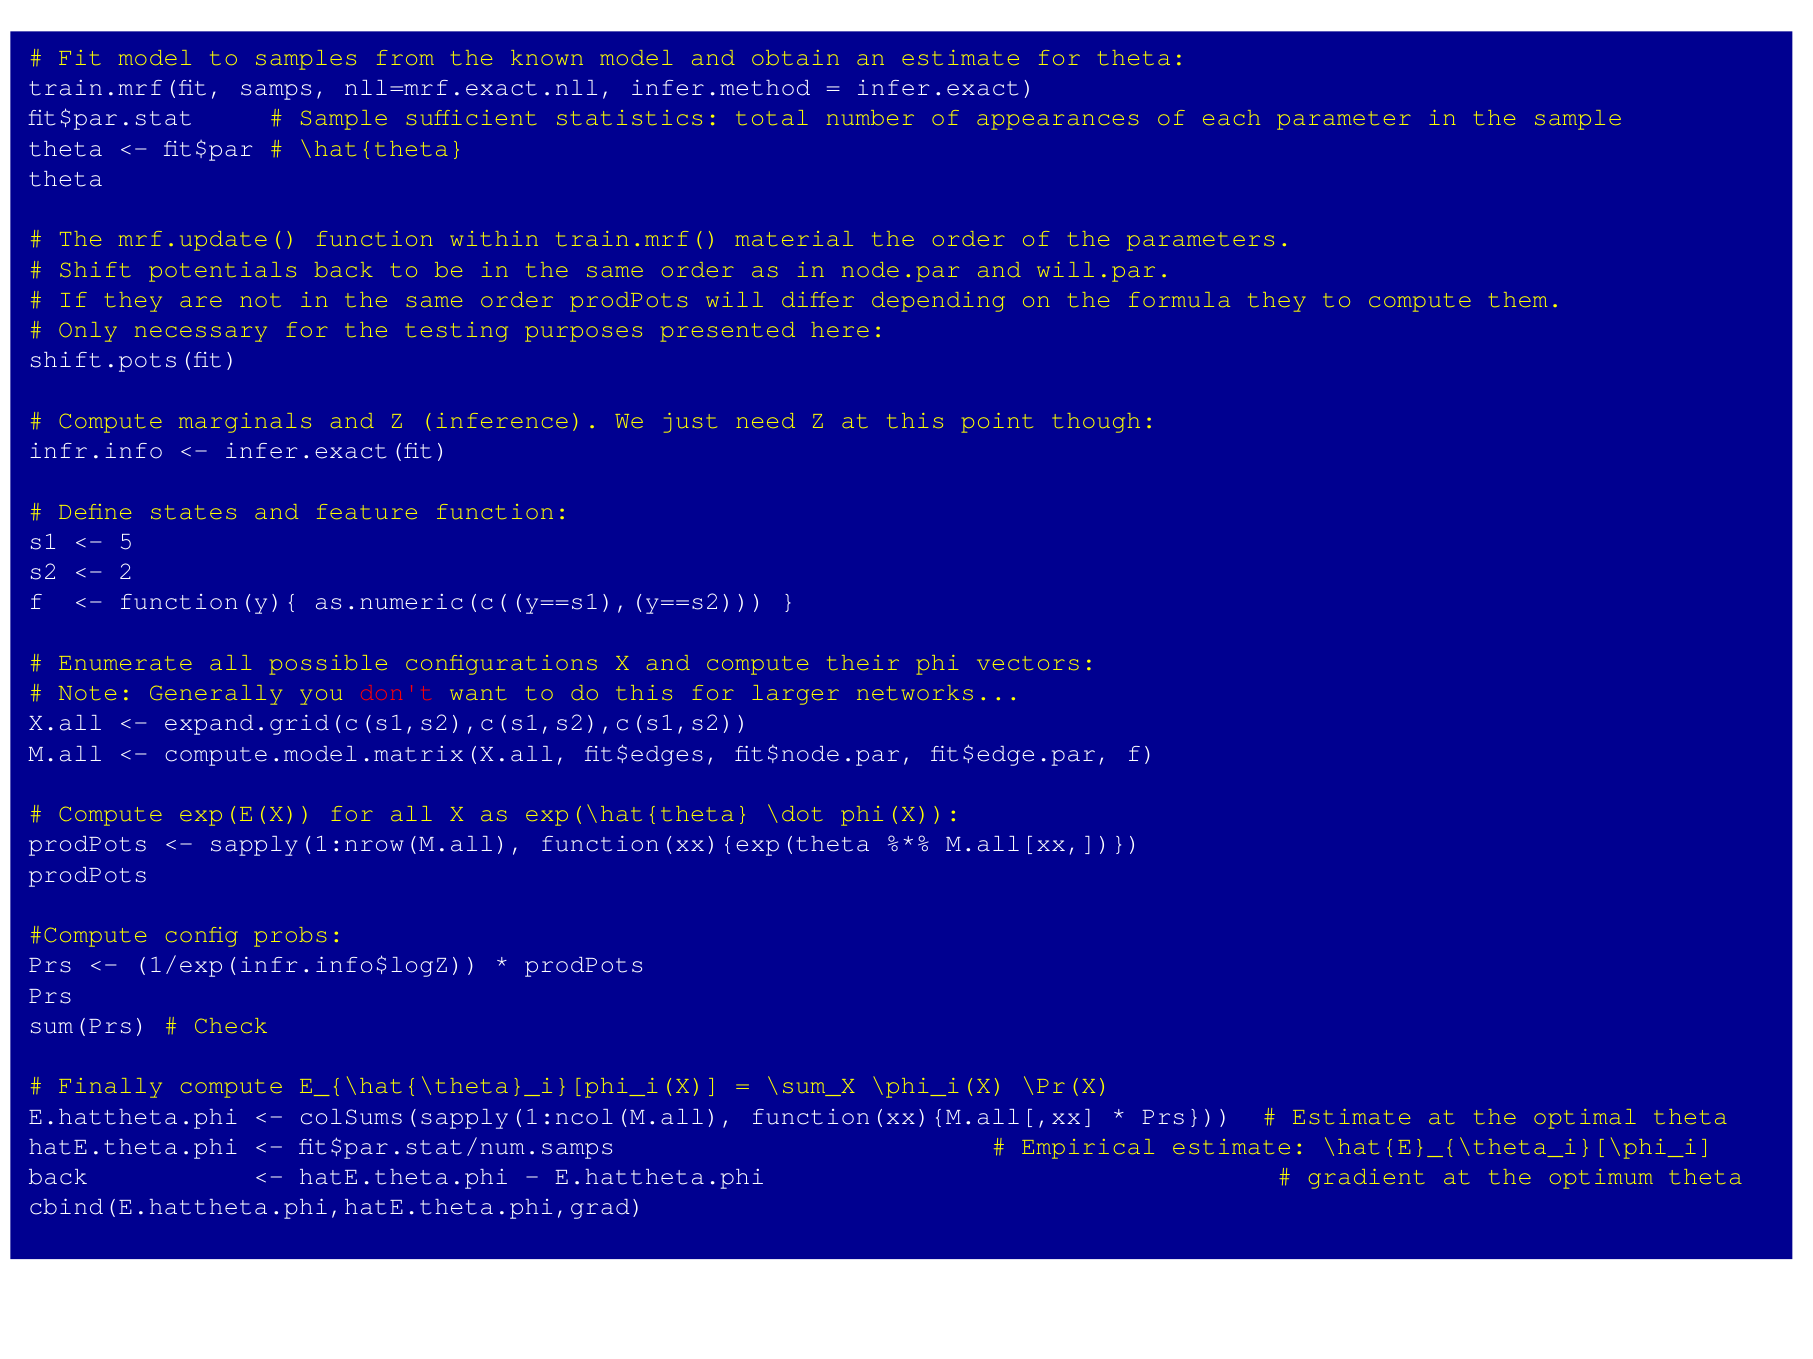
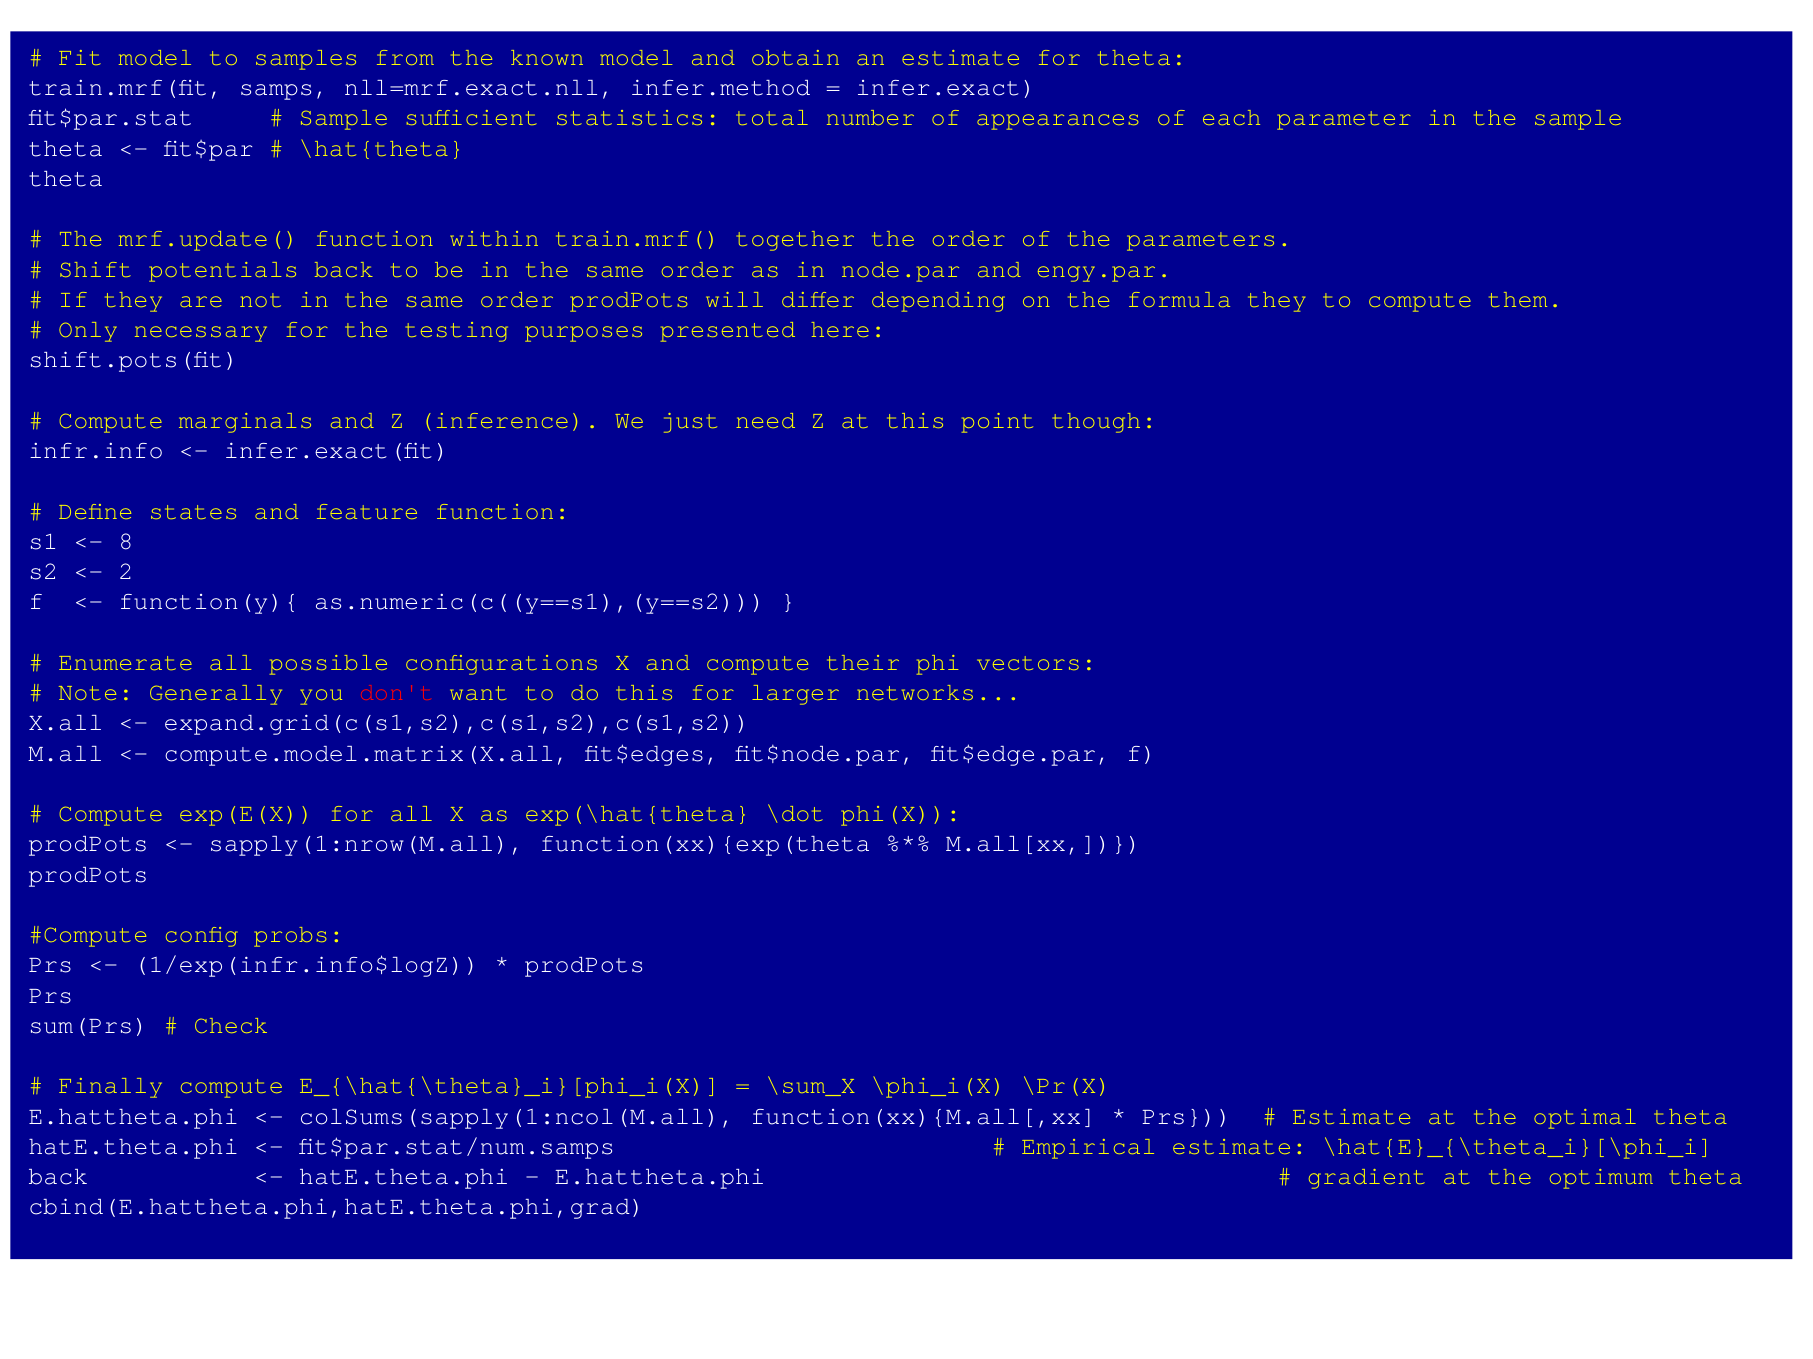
material: material -> together (795, 239)
will.par: will.par -> engy.par (1104, 269)
5: 5 -> 8 (126, 541)
